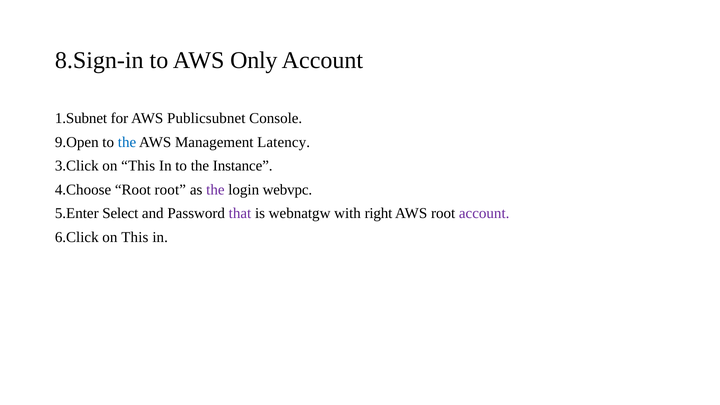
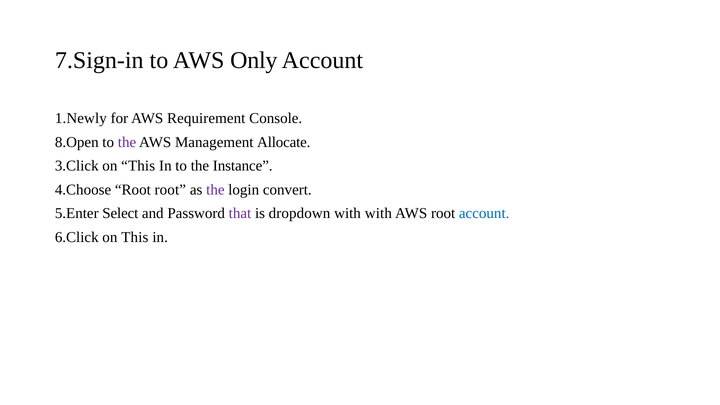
8.Sign-in: 8.Sign-in -> 7.Sign-in (99, 61)
1.Subnet: 1.Subnet -> 1.Newly (81, 119)
Publicsubnet: Publicsubnet -> Requirement (206, 119)
9.Open: 9.Open -> 8.Open (77, 142)
the colour: blue -> purple (127, 142)
Latency: Latency -> Allocate (284, 142)
webvpc: webvpc -> convert (287, 190)
webnatgw: webnatgw -> dropdown (300, 213)
with right: right -> with (378, 213)
account colour: purple -> blue (484, 213)
